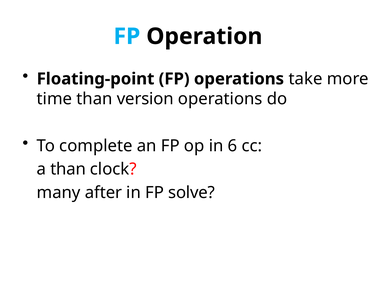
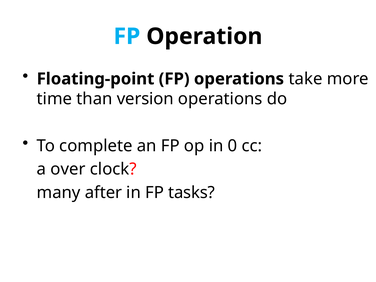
6: 6 -> 0 (233, 146)
a than: than -> over (68, 169)
solve: solve -> tasks (192, 193)
